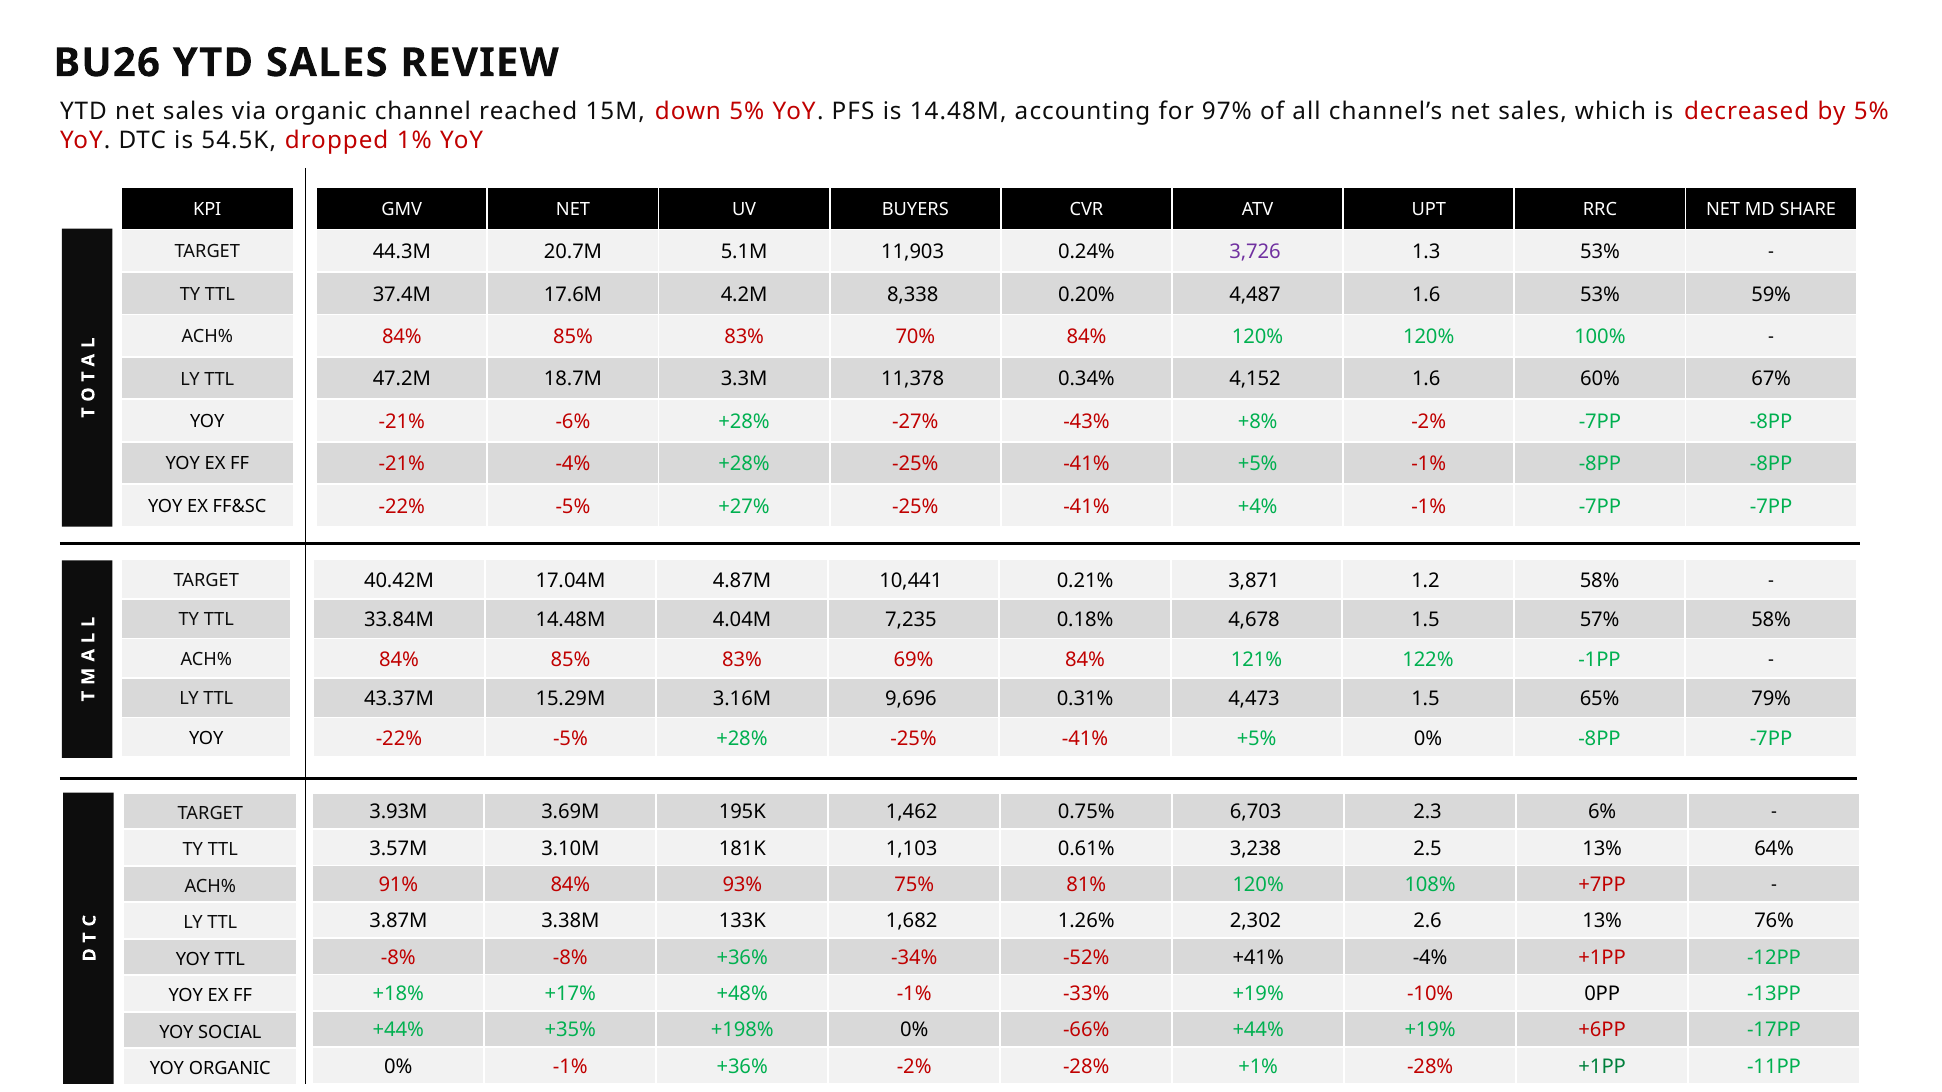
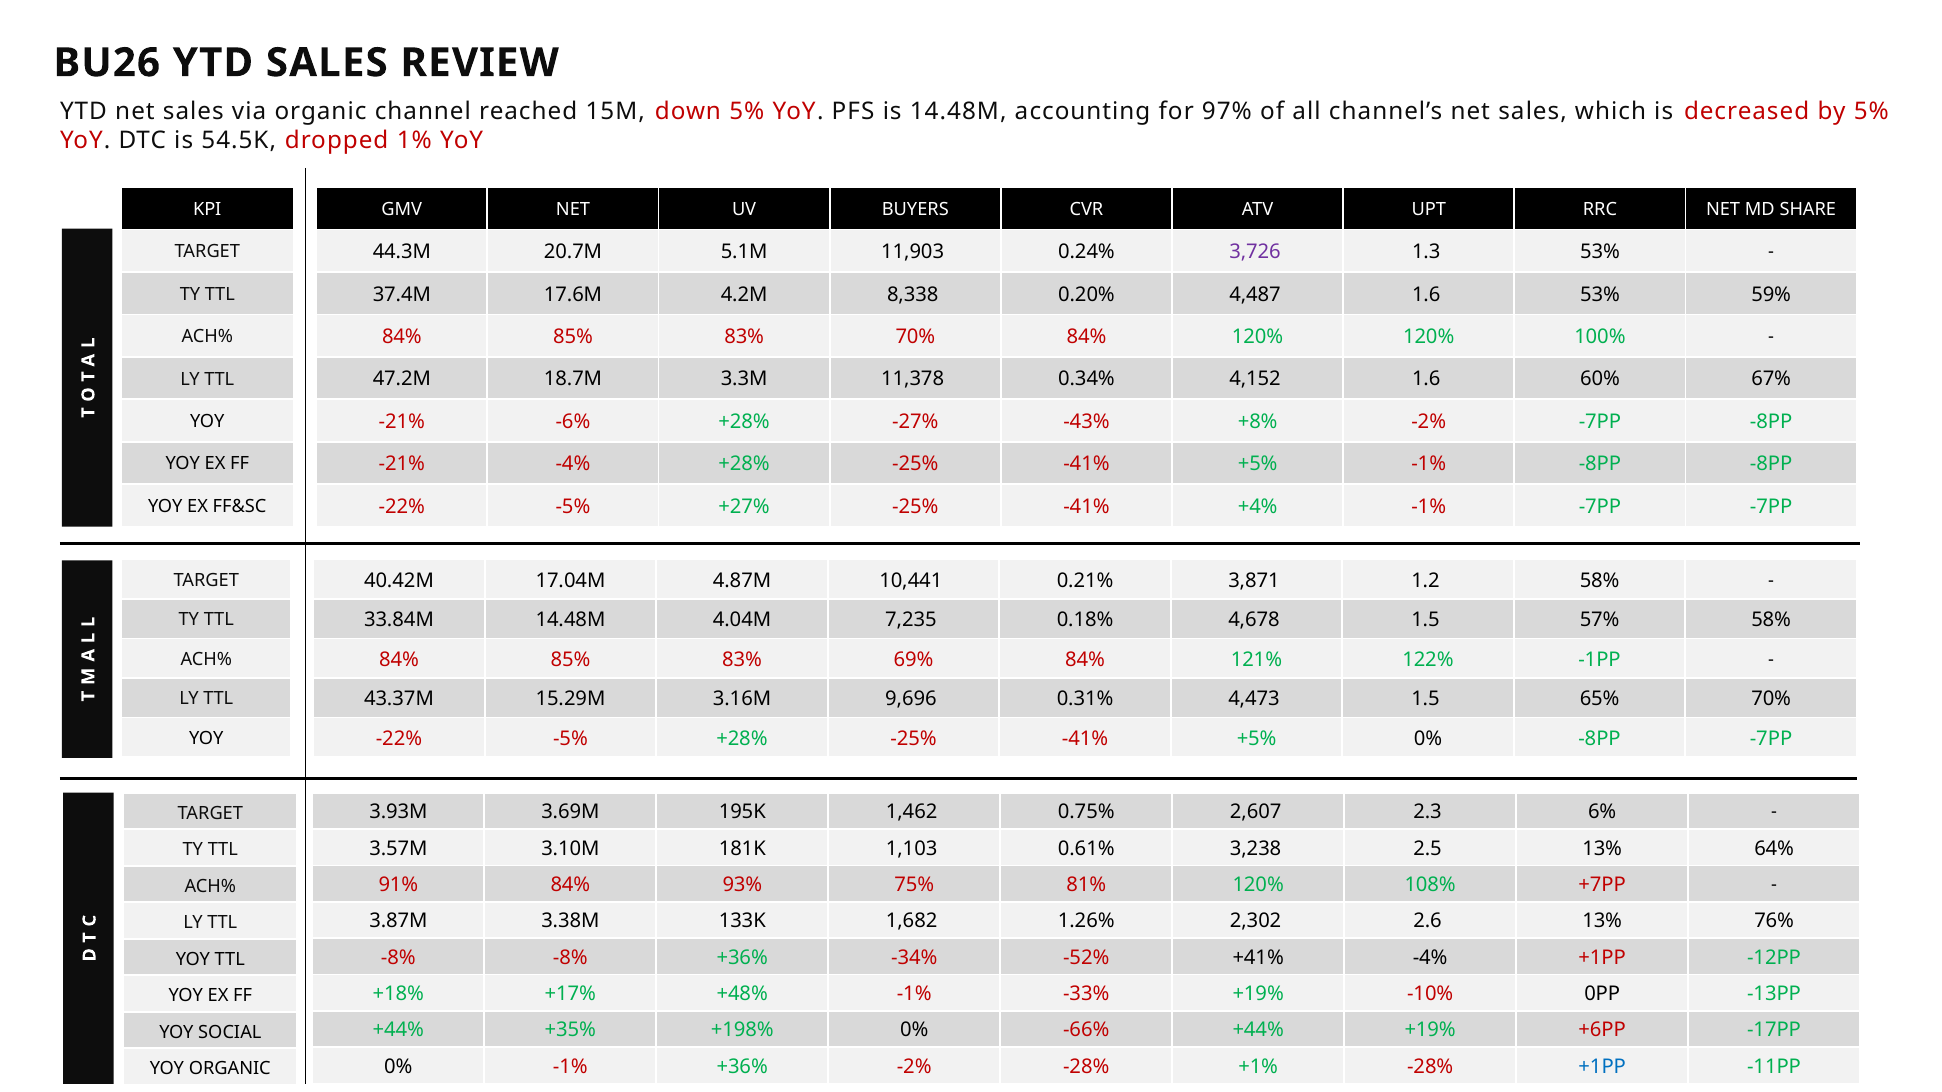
65% 79%: 79% -> 70% (1771, 699)
6,703: 6,703 -> 2,607 (1256, 812)
+1PP colour: green -> blue (1602, 1067)
